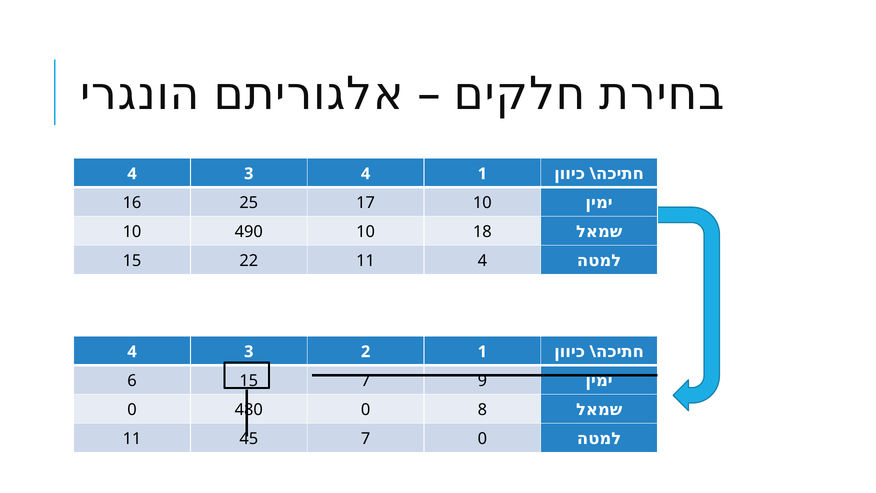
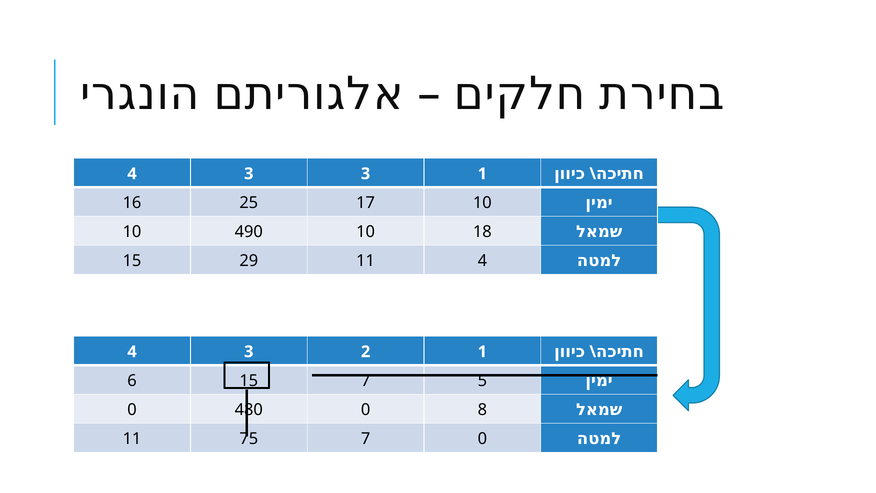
3 4: 4 -> 3 (366, 174)
22: 22 -> 29 (249, 260)
9: 9 -> 5 (482, 380)
45: 45 -> 75 (249, 438)
